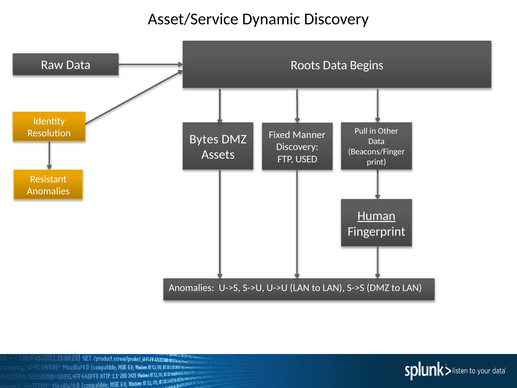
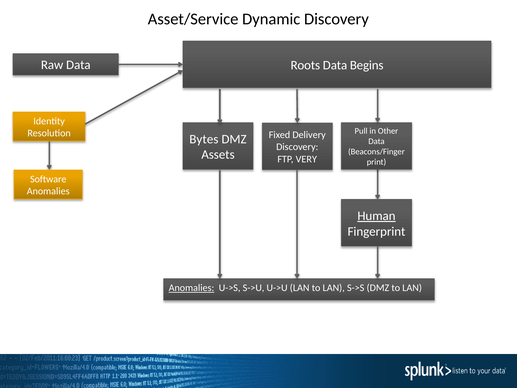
Manner: Manner -> Delivery (309, 135)
USED: USED -> VERY (306, 159)
Resistant: Resistant -> Software (48, 179)
Anomalies underline: none -> present (191, 288)
